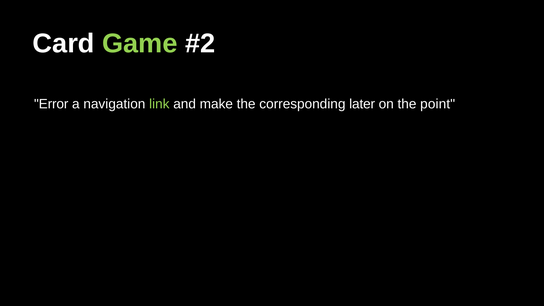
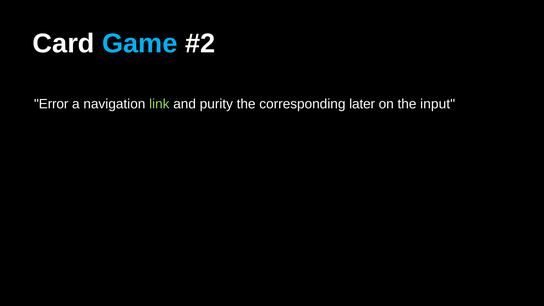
Game colour: light green -> light blue (140, 43)
make: make -> purity (216, 104)
point: point -> input (438, 104)
